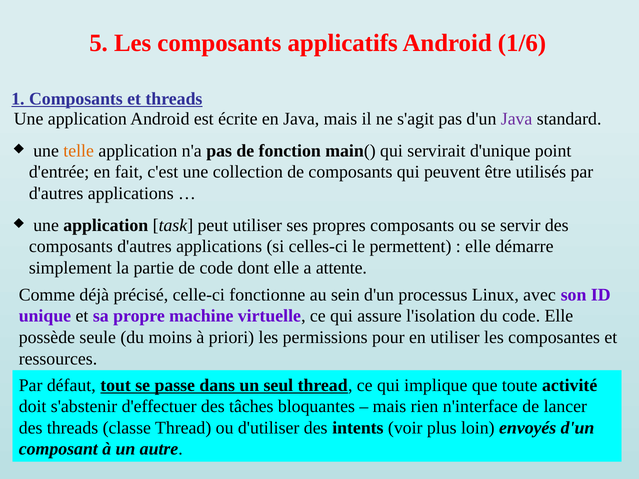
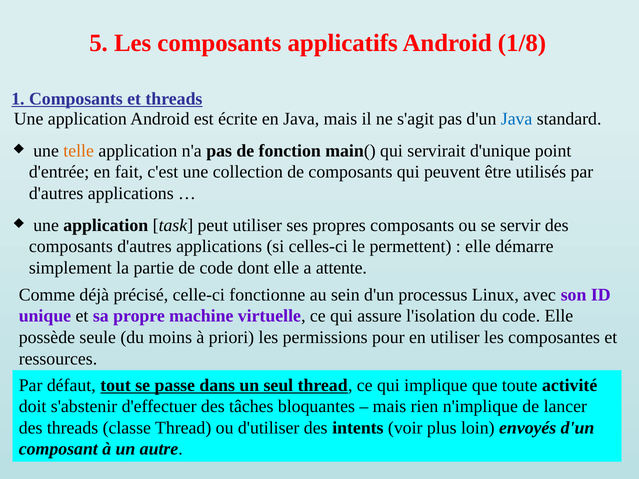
1/6: 1/6 -> 1/8 (522, 43)
Java colour: purple -> blue (517, 119)
n'interface: n'interface -> n'implique (480, 407)
